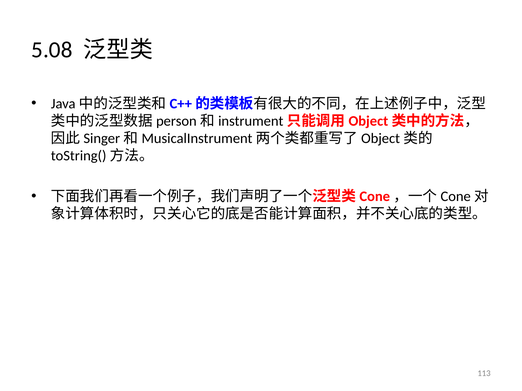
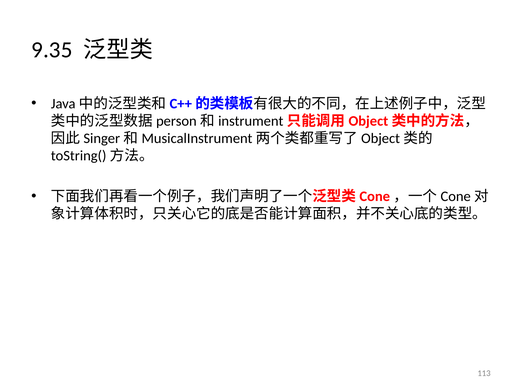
5.08: 5.08 -> 9.35 (52, 50)
